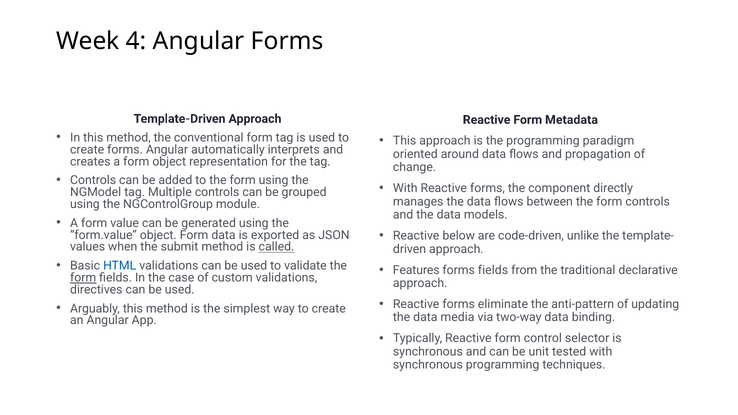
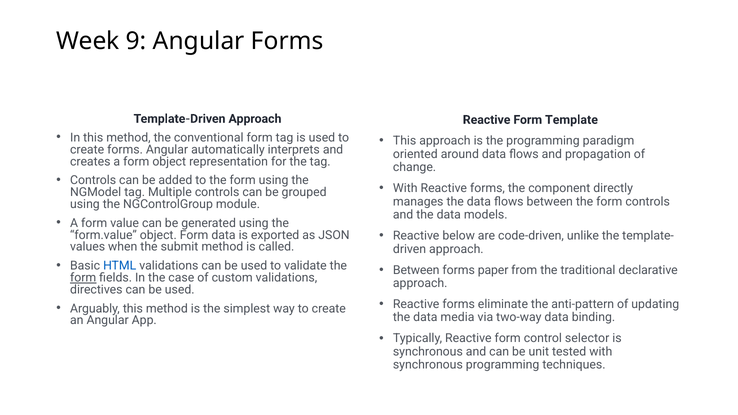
4: 4 -> 9 (136, 41)
Metadata: Metadata -> Template (571, 120)
called underline: present -> none (276, 247)
Features: Features -> Between (416, 270)
forms fields: fields -> paper (493, 270)
